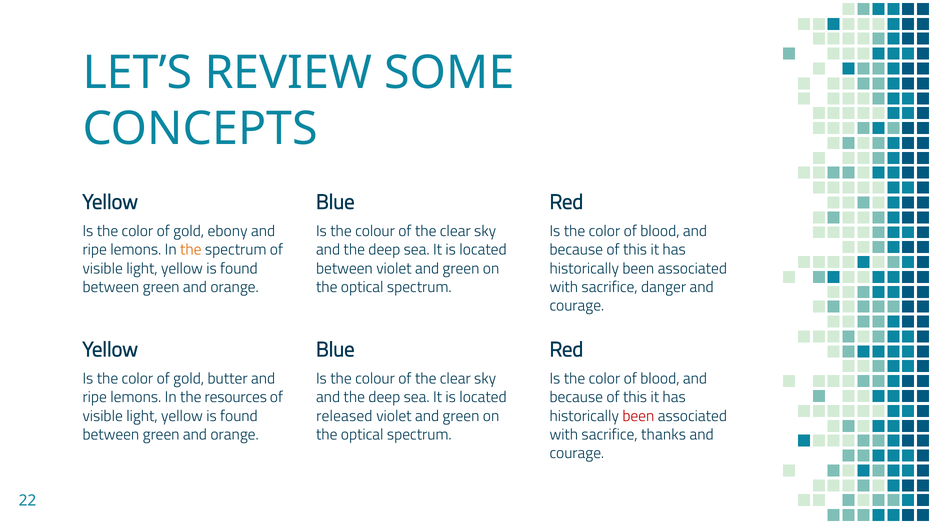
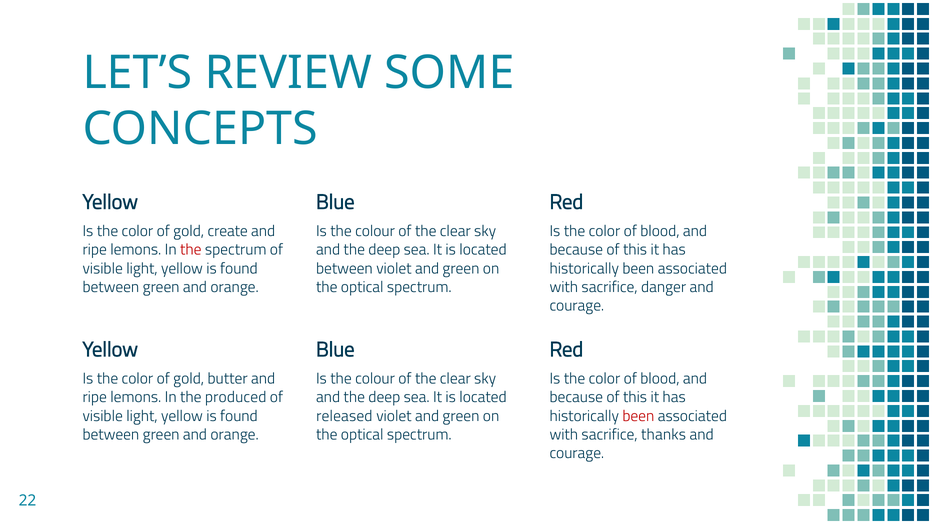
ebony: ebony -> create (228, 231)
the colour: orange -> red (191, 250)
resources: resources -> produced (236, 397)
